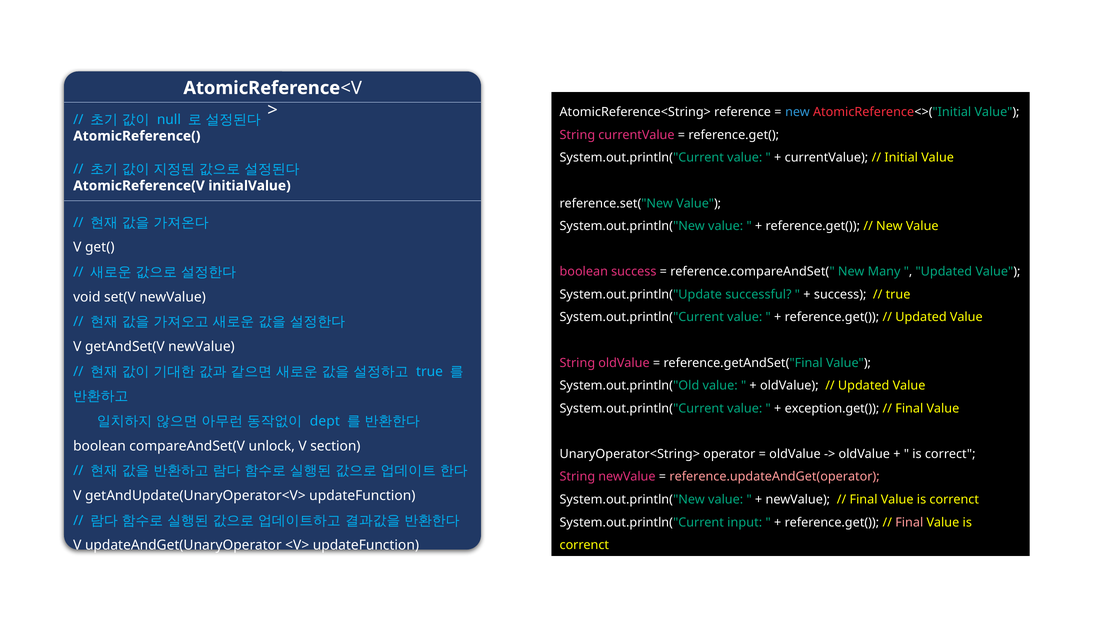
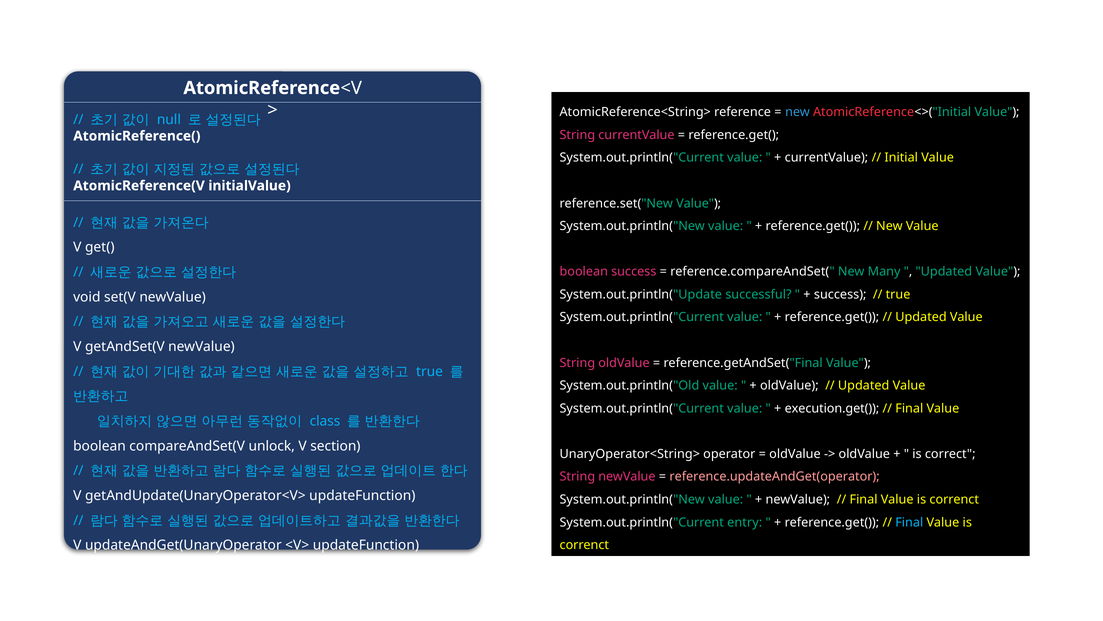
exception.get(: exception.get( -> execution.get( (832, 408)
dept: dept -> class (325, 421)
input: input -> entry (745, 522)
Final colour: pink -> light blue (909, 522)
